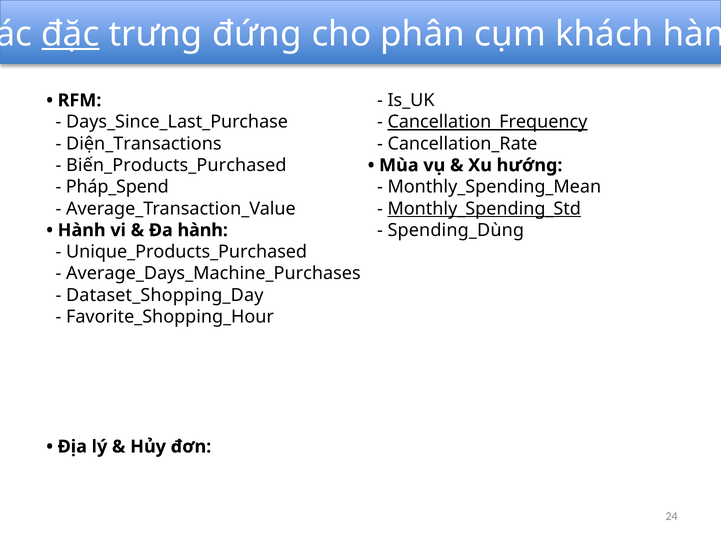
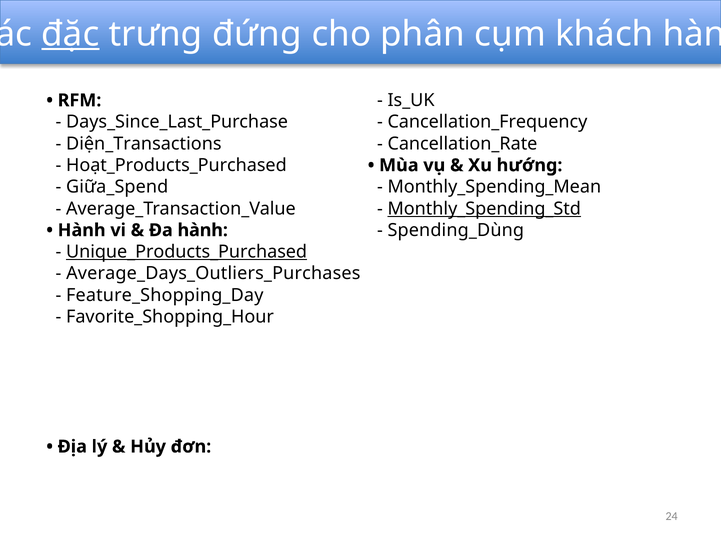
Cancellation_Frequency underline: present -> none (487, 122)
Biến_Products_Purchased: Biến_Products_Purchased -> Hoạt_Products_Purchased (176, 165)
Pháp_Spend: Pháp_Spend -> Giữa_Spend (117, 187)
Unique_Products_Purchased underline: none -> present (187, 252)
Average_Days_Machine_Purchases: Average_Days_Machine_Purchases -> Average_Days_Outliers_Purchases (213, 273)
Dataset_Shopping_Day: Dataset_Shopping_Day -> Feature_Shopping_Day (165, 295)
